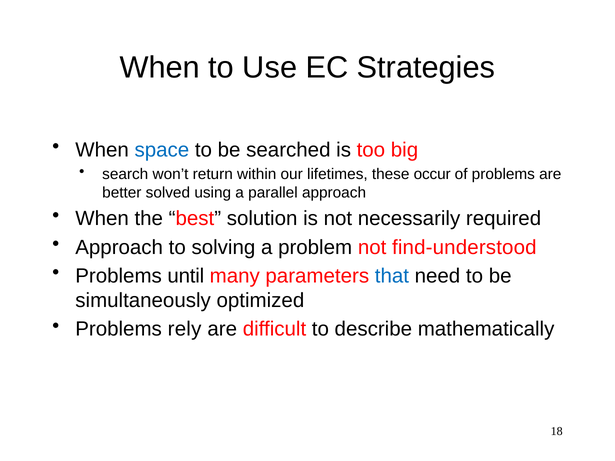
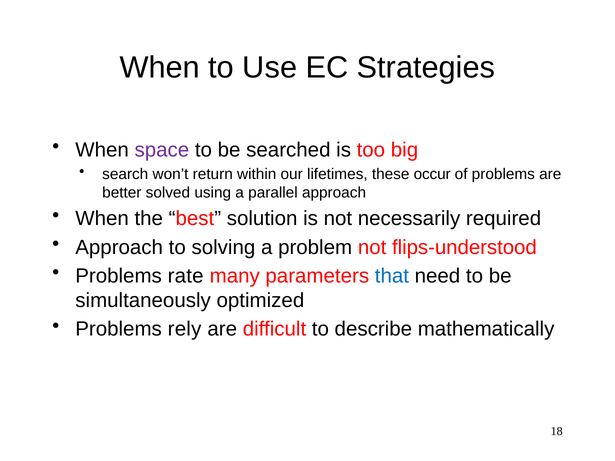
space colour: blue -> purple (162, 150)
find-understood: find-understood -> flips-understood (464, 247)
until: until -> rate (186, 276)
